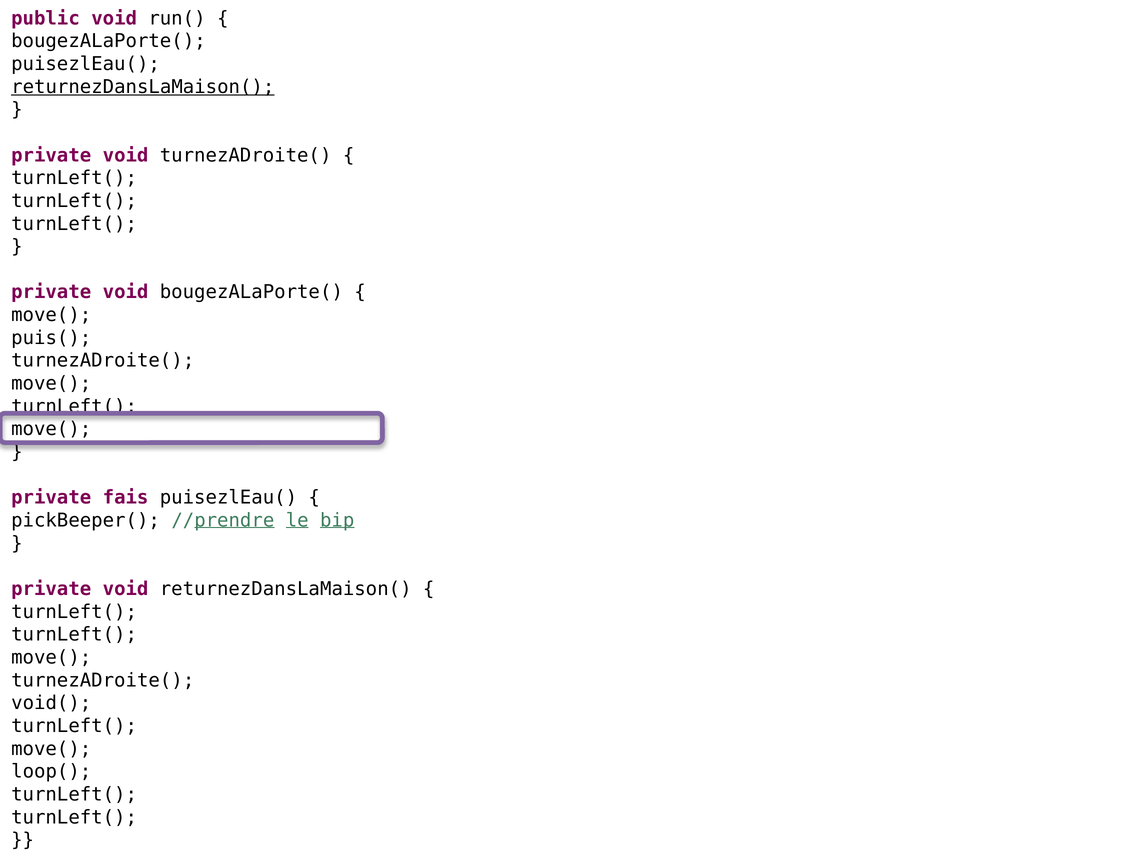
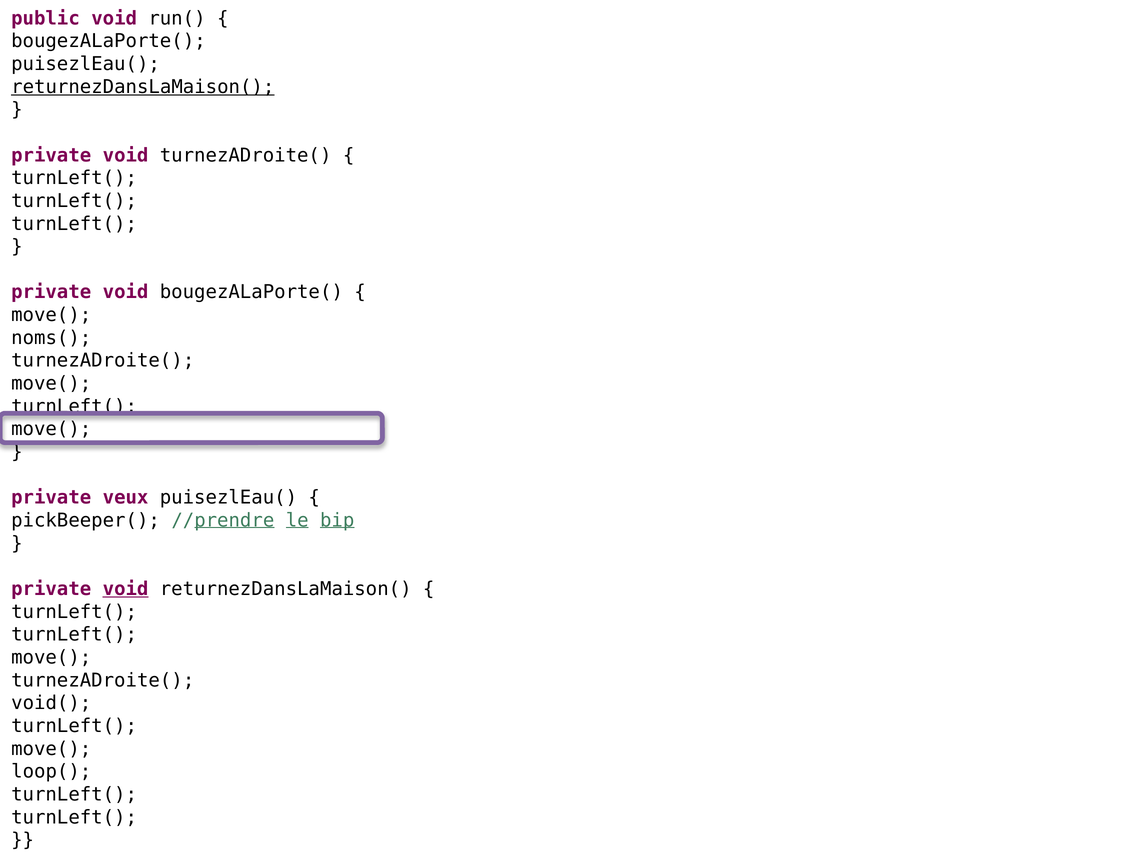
puis(: puis( -> noms( (51, 338)
fais: fais -> veux (126, 498)
void underline: none -> present (126, 589)
